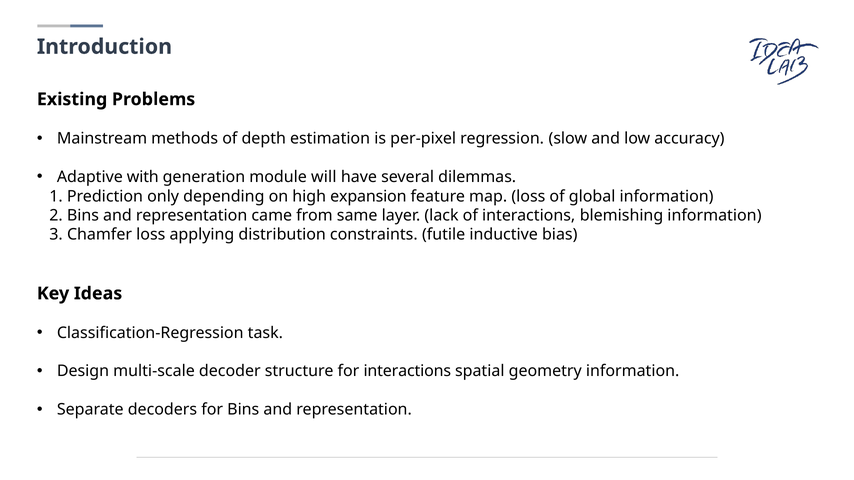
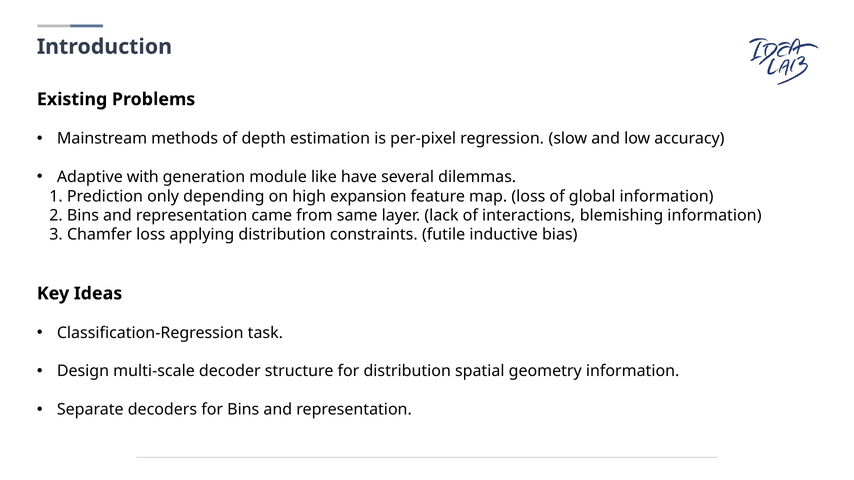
will: will -> like (324, 177)
for interactions: interactions -> distribution (407, 371)
